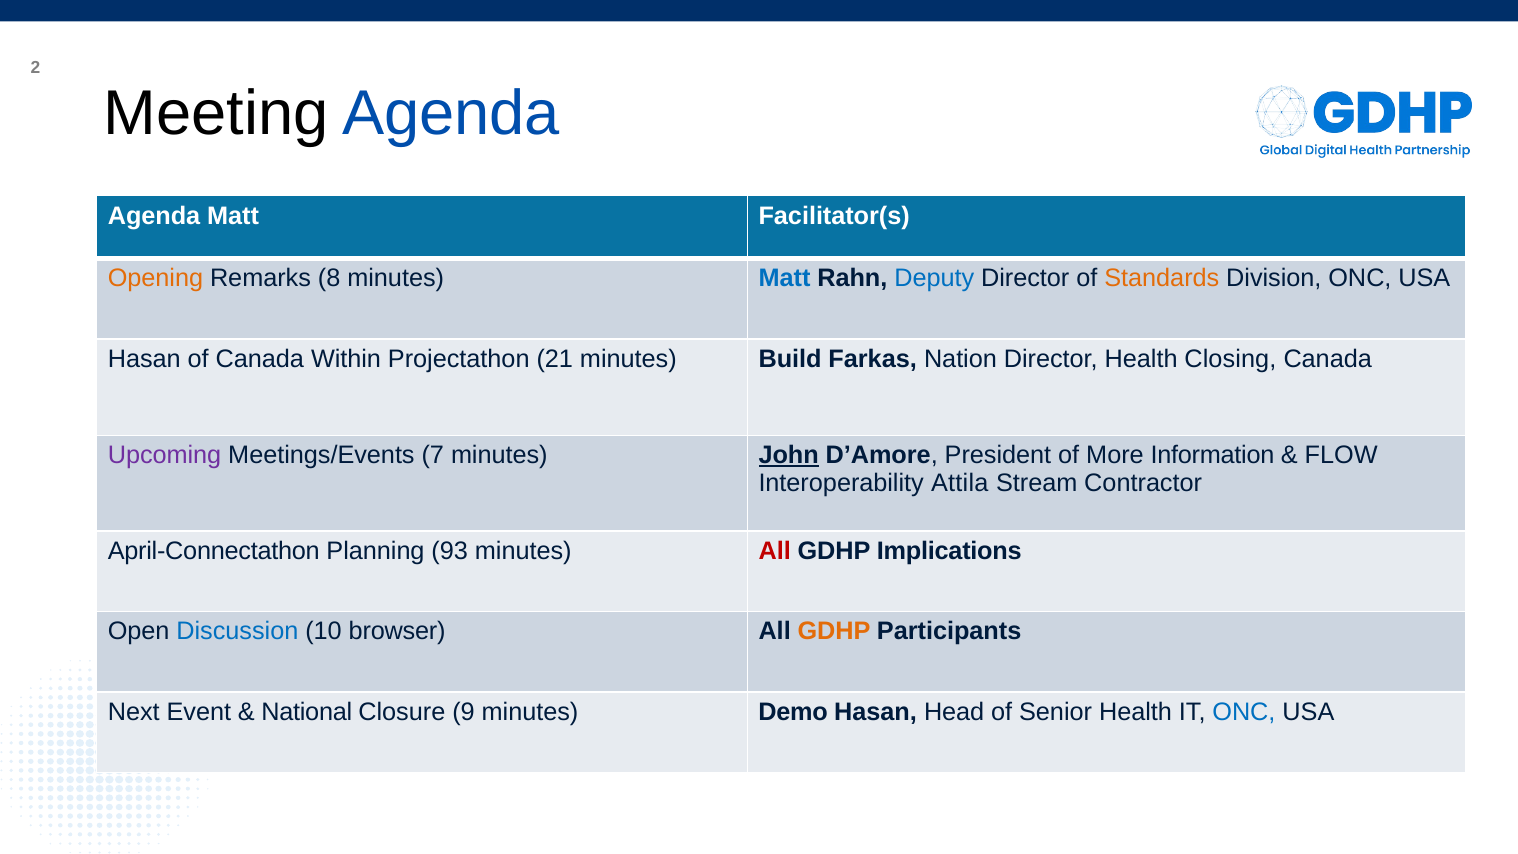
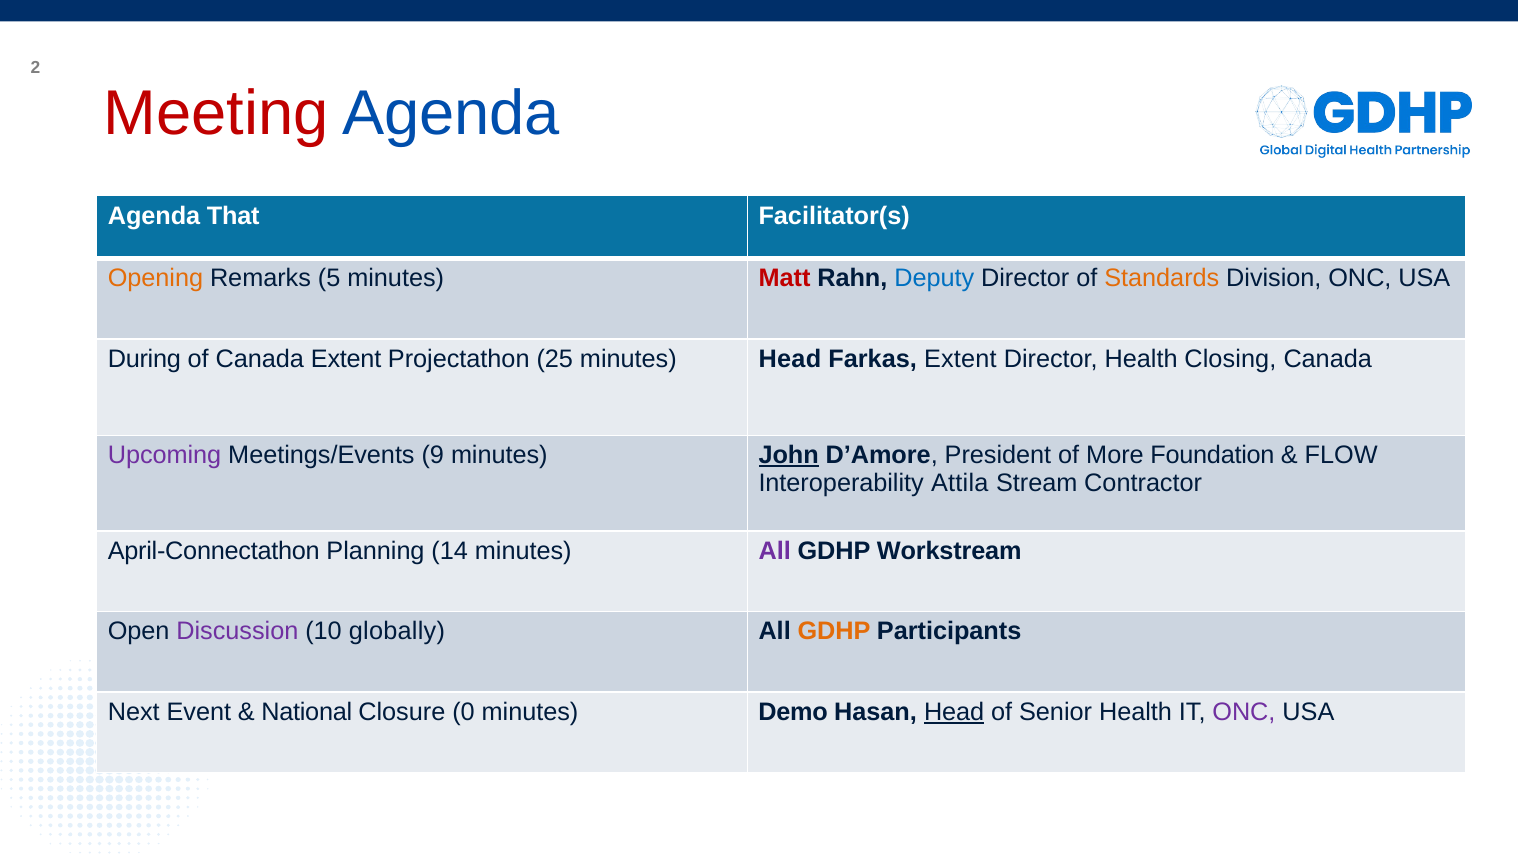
Meeting colour: black -> red (216, 114)
Agenda Matt: Matt -> That (233, 216)
8: 8 -> 5 (329, 279)
Matt colour: blue -> red (785, 279)
Hasan: Hasan -> During (144, 359)
Canada Within: Within -> Extent (346, 359)
21: 21 -> 25 (555, 359)
minutes Build: Build -> Head (790, 359)
Farkas Nation: Nation -> Extent (960, 359)
7: 7 -> 9 (433, 455)
Information: Information -> Foundation (1212, 455)
93: 93 -> 14 (450, 551)
All colour: red -> purple (775, 551)
Implications: Implications -> Workstream (949, 551)
Discussion colour: blue -> purple (237, 631)
browser: browser -> globally (397, 631)
9: 9 -> 0 (464, 712)
Head underline: none -> present (954, 712)
ONC colour: blue -> purple (1244, 712)
